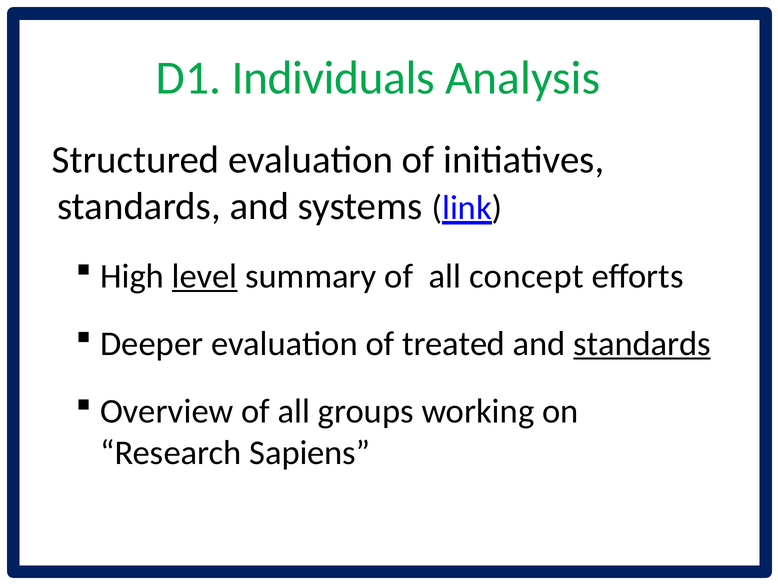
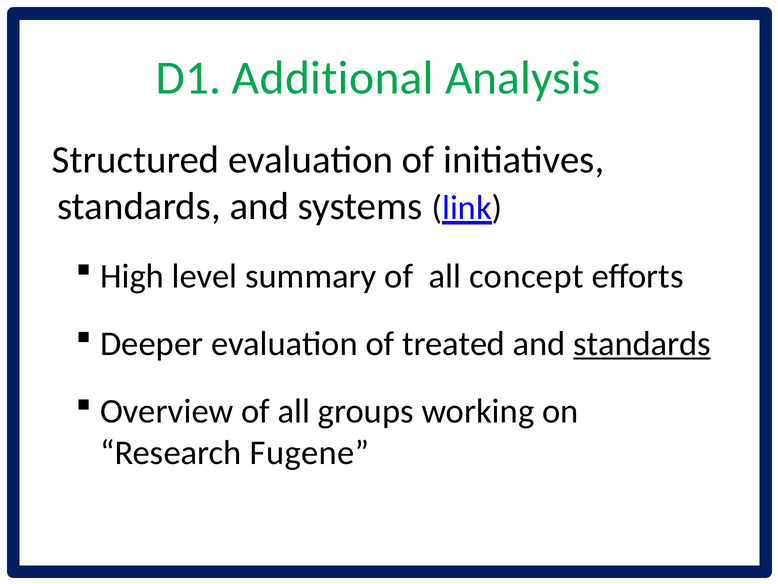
Individuals: Individuals -> Additional (333, 78)
level underline: present -> none (205, 276)
Sapiens: Sapiens -> Fugene (310, 453)
